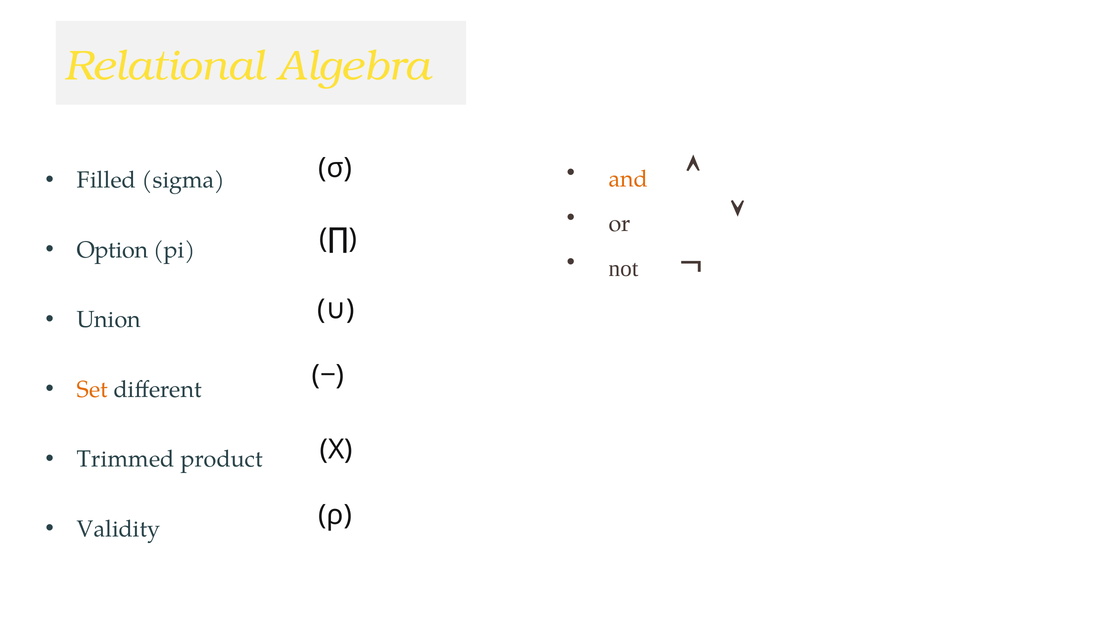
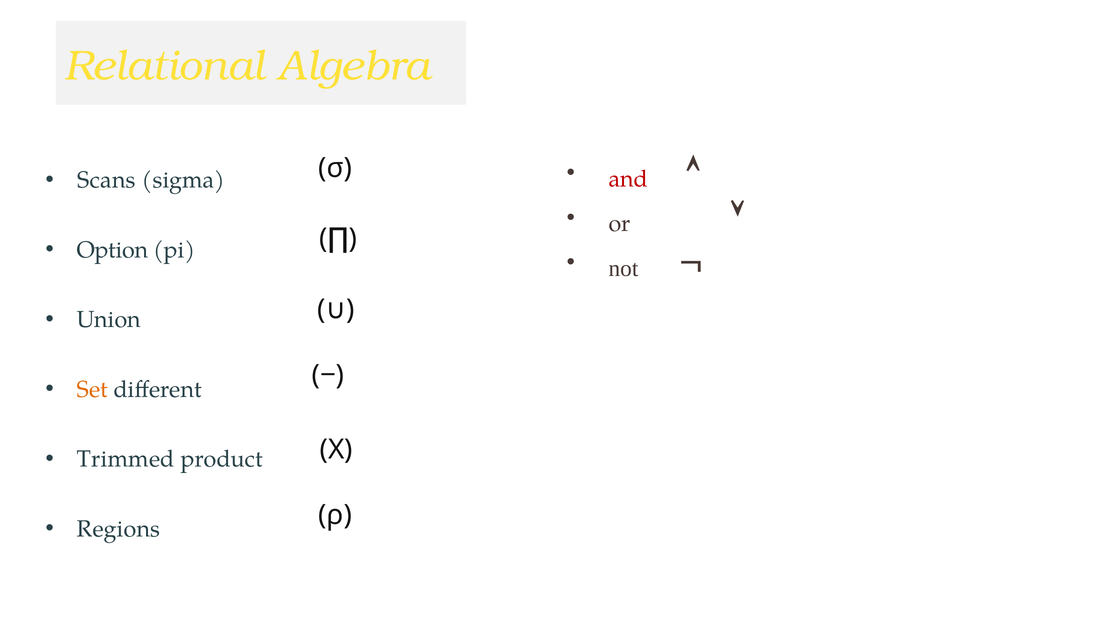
Filled: Filled -> Scans (106, 180)
and colour: orange -> red (628, 179)
Validity: Validity -> Regions (119, 529)
